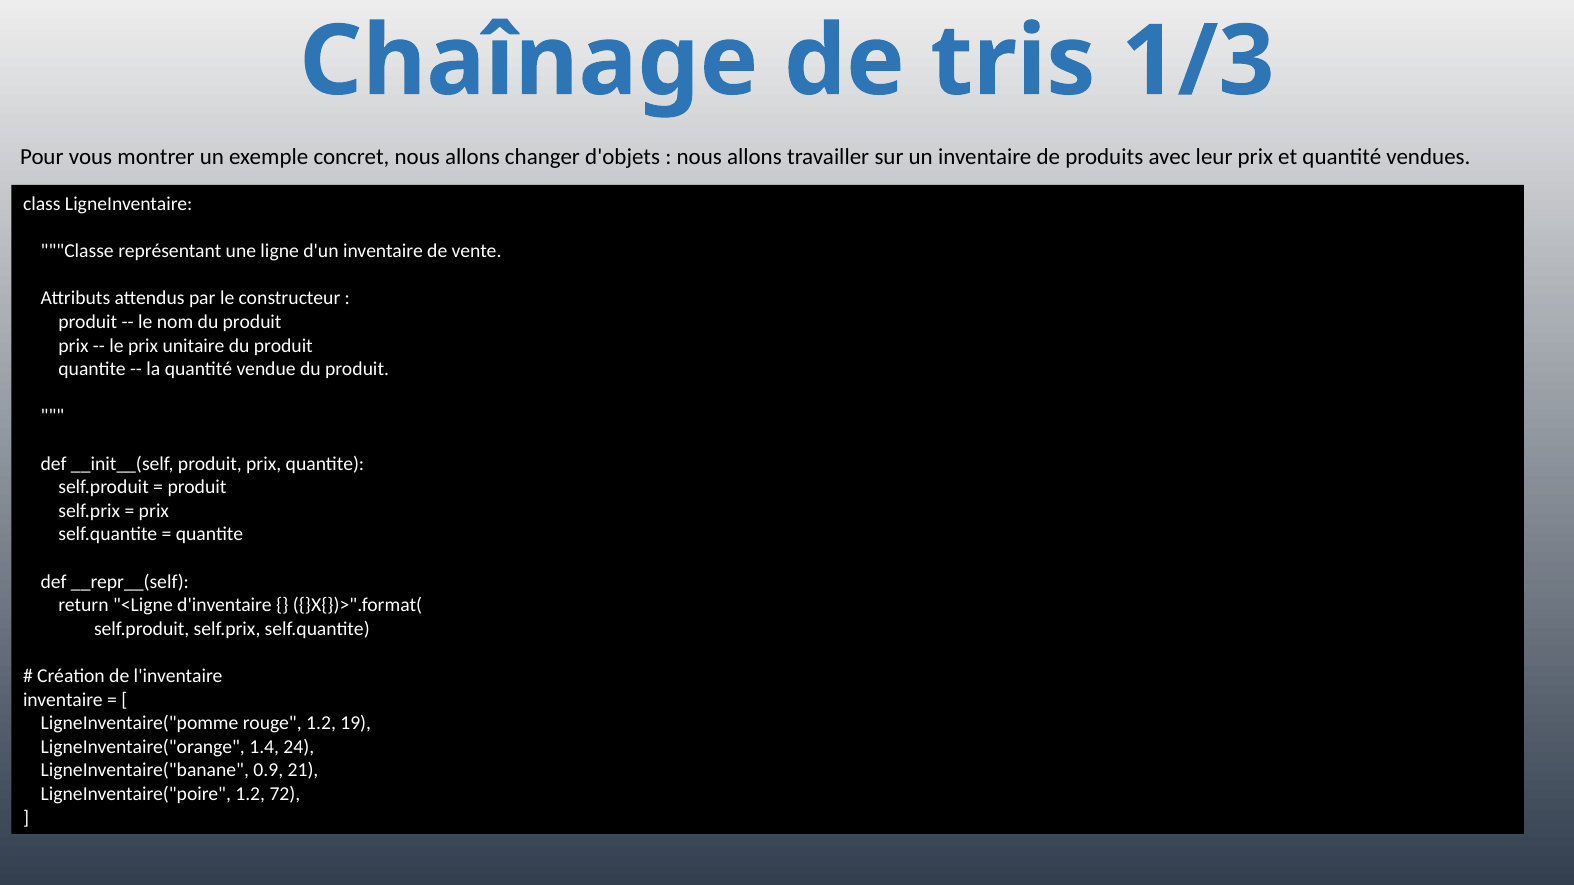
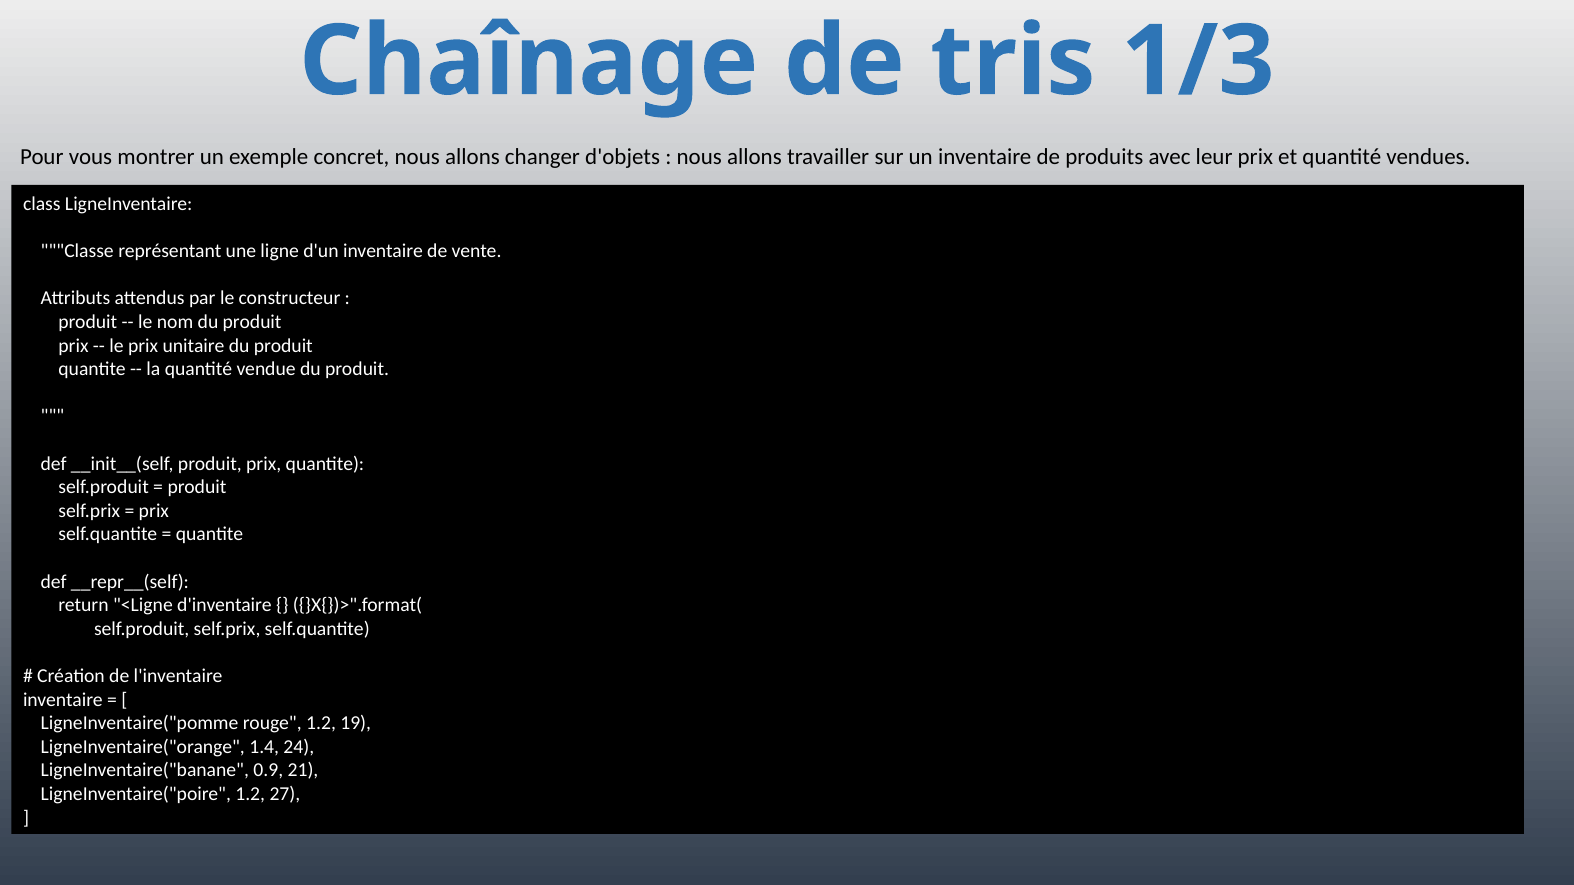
72: 72 -> 27 (285, 794)
